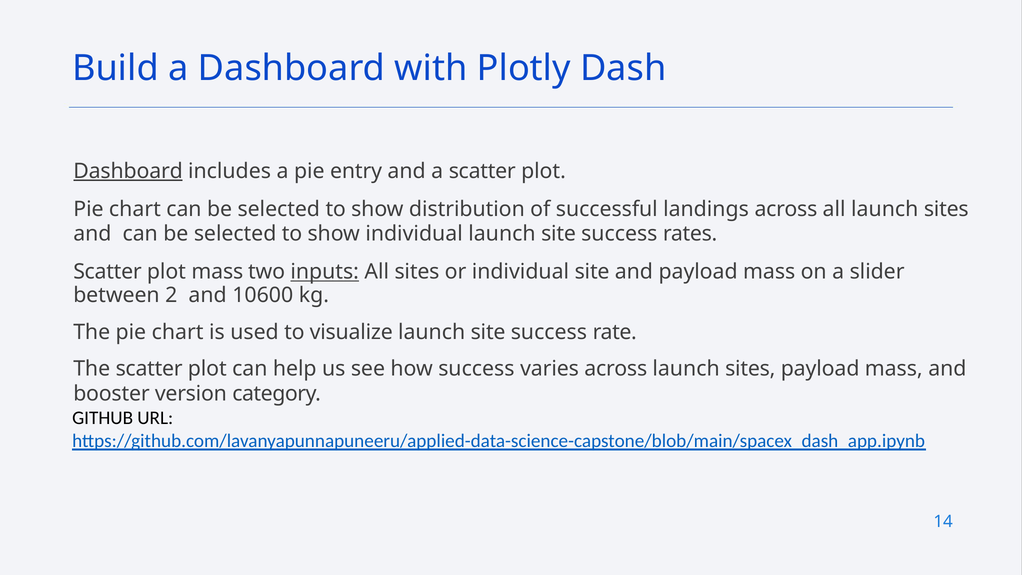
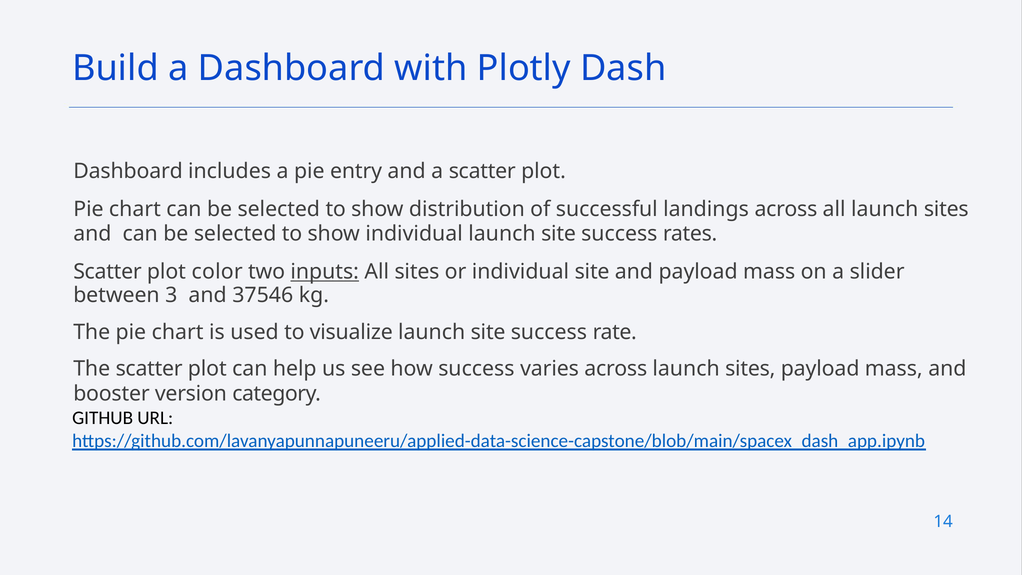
Dashboard underline: present -> none (128, 171)
plot mass: mass -> color (217, 272)
2: 2 -> 3 (171, 295)
10600: 10600 -> 37546 (263, 295)
